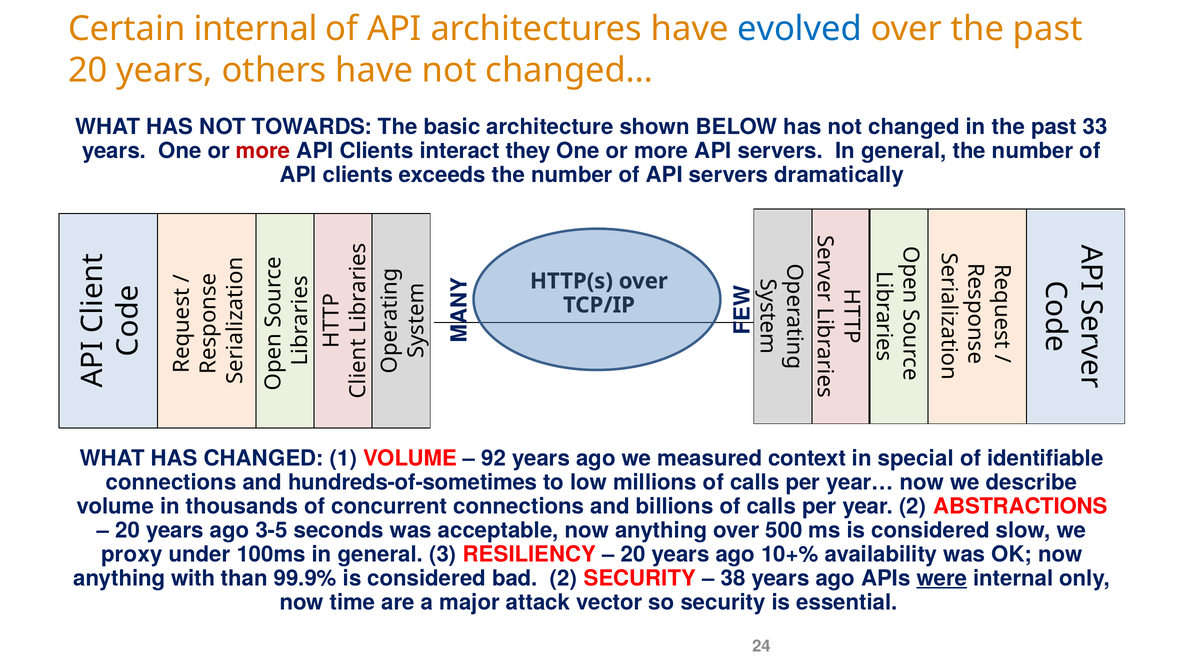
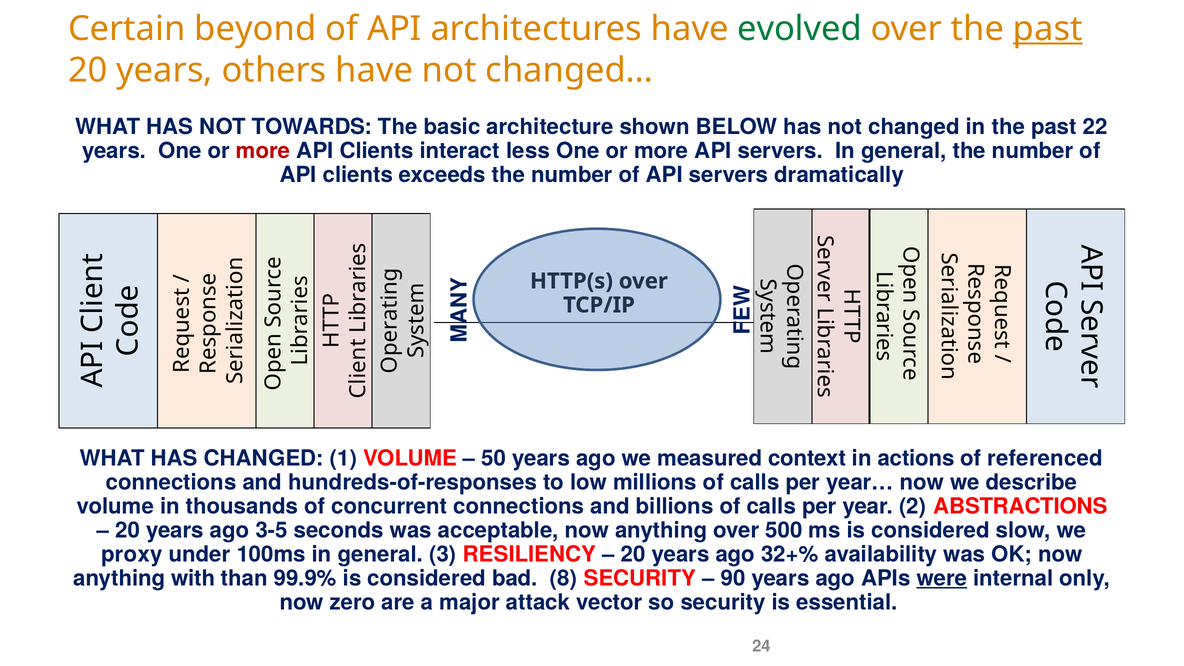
Certain internal: internal -> beyond (255, 29)
evolved colour: blue -> green (800, 29)
past underline: none -> present (1048, 29)
33: 33 -> 22 (1095, 127)
they: they -> less (528, 151)
92: 92 -> 50 (494, 458)
special: special -> actions (916, 458)
identifiable: identifiable -> referenced (1045, 458)
hundreds-of-sometimes: hundreds-of-sometimes -> hundreds-of-responses (413, 482)
10+%: 10+% -> 32+% (790, 554)
bad 2: 2 -> 8 (563, 578)
38: 38 -> 90 (733, 578)
time: time -> zero (353, 602)
